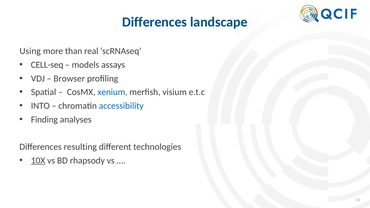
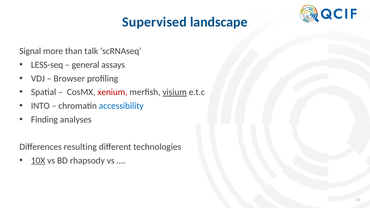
Differences: Differences -> Supervised (154, 22)
Using: Using -> Signal (30, 51)
real: real -> talk (91, 51)
CELL-seq: CELL-seq -> LESS-seq (47, 65)
models: models -> general (86, 65)
xenium colour: blue -> red (112, 92)
visium underline: none -> present (175, 92)
